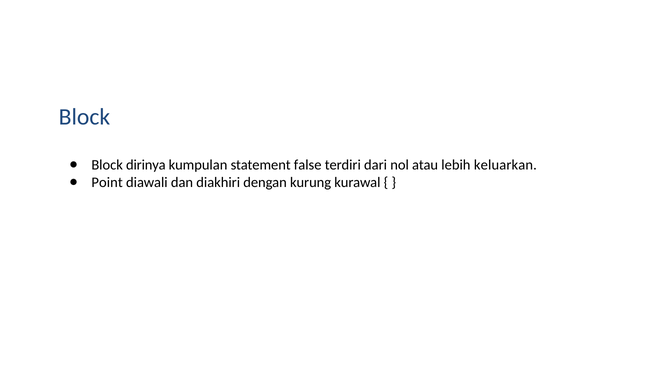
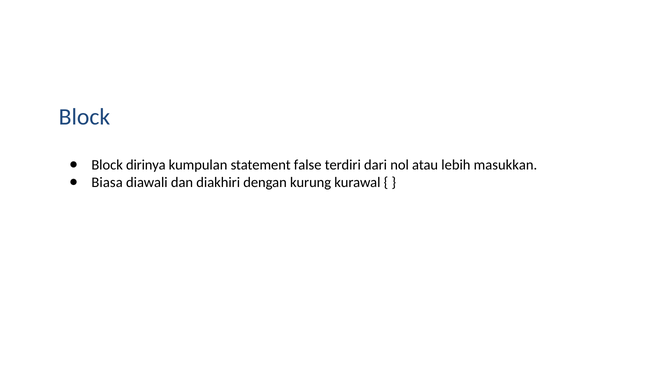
keluarkan: keluarkan -> masukkan (505, 165)
Point: Point -> Biasa (107, 182)
